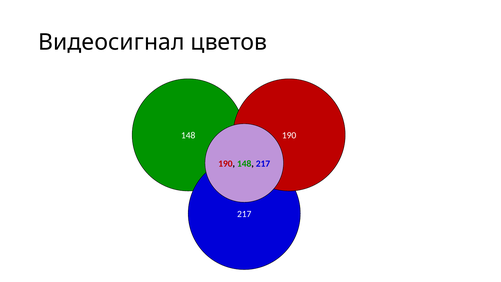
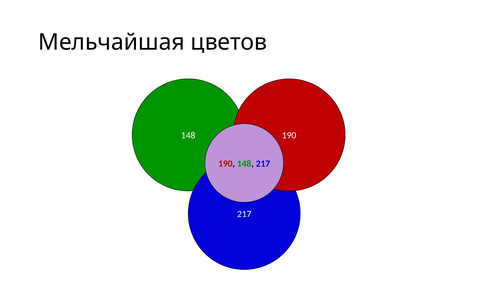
Видеосигнал: Видеосигнал -> Мельчайшая (111, 42)
